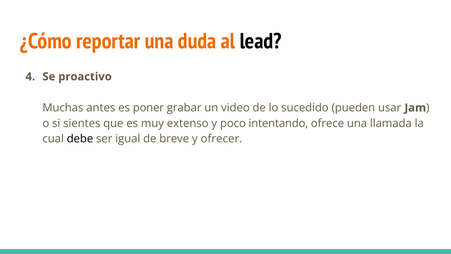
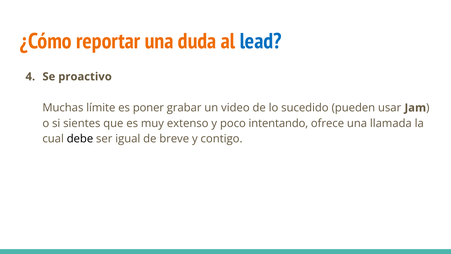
lead colour: black -> blue (261, 41)
antes: antes -> límite (101, 108)
ofrecer: ofrecer -> contigo (222, 139)
